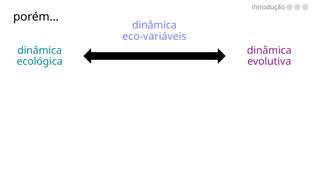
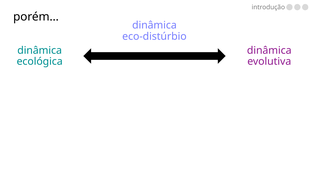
eco-variáveis: eco-variáveis -> eco-distúrbio (154, 36)
